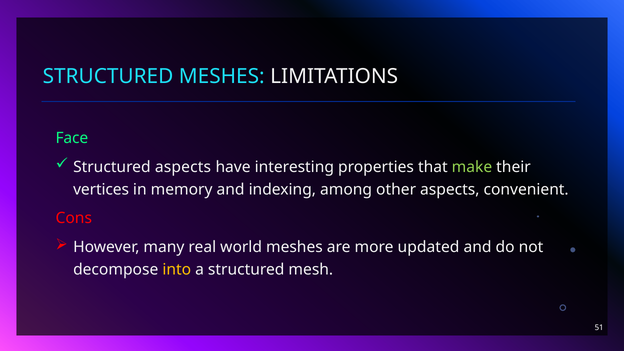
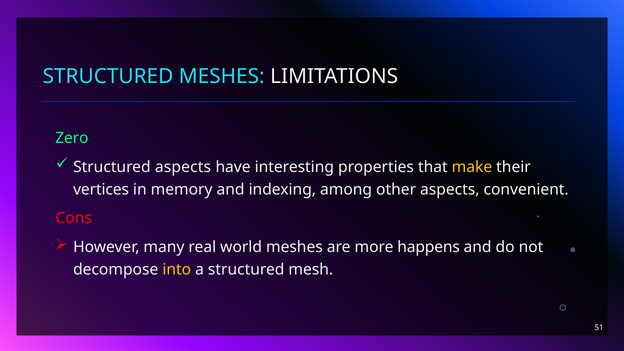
Face: Face -> Zero (72, 138)
make colour: light green -> yellow (472, 167)
updated: updated -> happens (429, 247)
